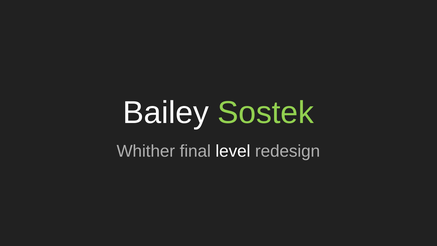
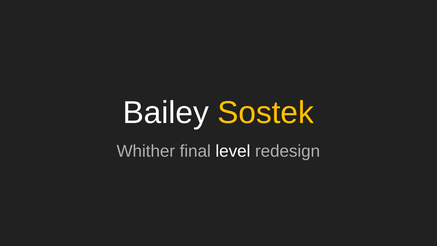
Sostek colour: light green -> yellow (266, 113)
